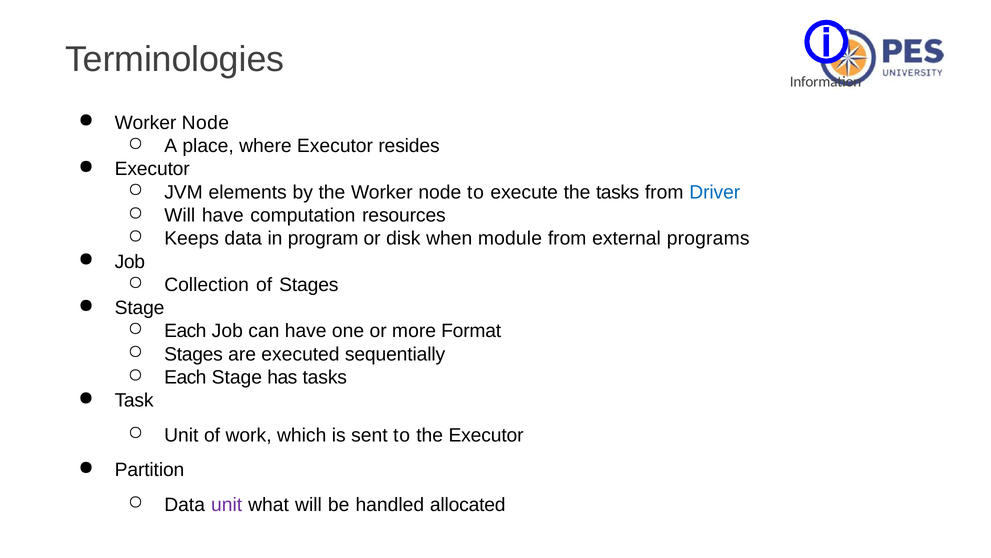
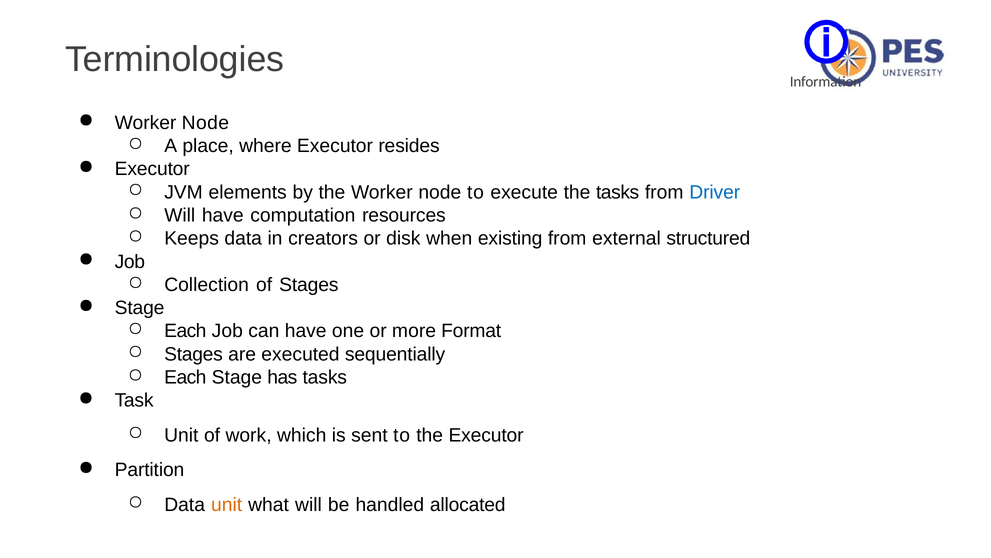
program: program -> creators (323, 238)
module: module -> existing (510, 238)
programs: programs -> structured (708, 238)
unit colour: purple -> orange (227, 504)
